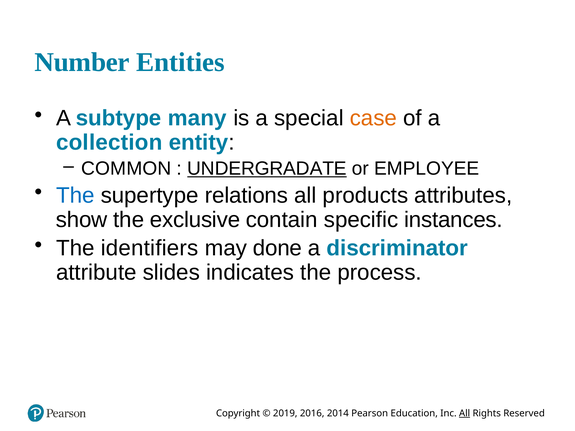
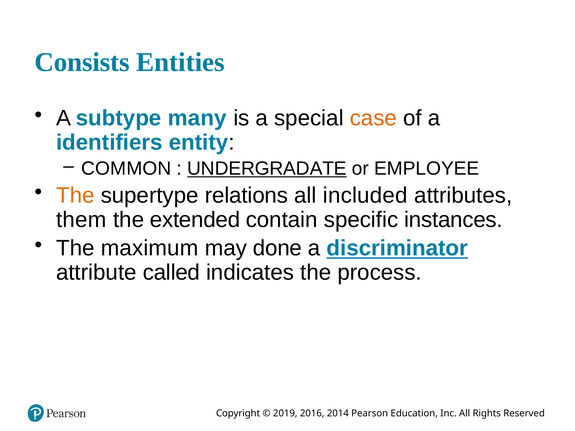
Number: Number -> Consists (82, 62)
collection: collection -> identifiers (109, 142)
The colour: blue -> orange (75, 196)
products: products -> included (365, 196)
show: show -> them (81, 220)
exclusive: exclusive -> extended (195, 220)
identifiers: identifiers -> maximum (150, 248)
discriminator underline: none -> present (397, 248)
slides: slides -> called (171, 273)
All underline: present -> none (465, 414)
